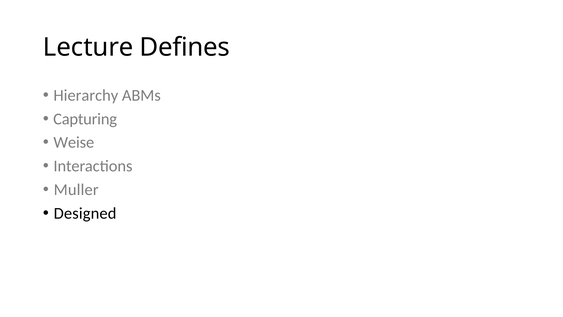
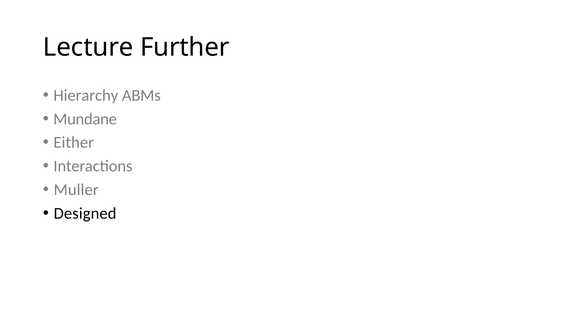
Defines: Defines -> Further (185, 47)
Capturing: Capturing -> Mundane (85, 119)
Weise: Weise -> Either (74, 142)
